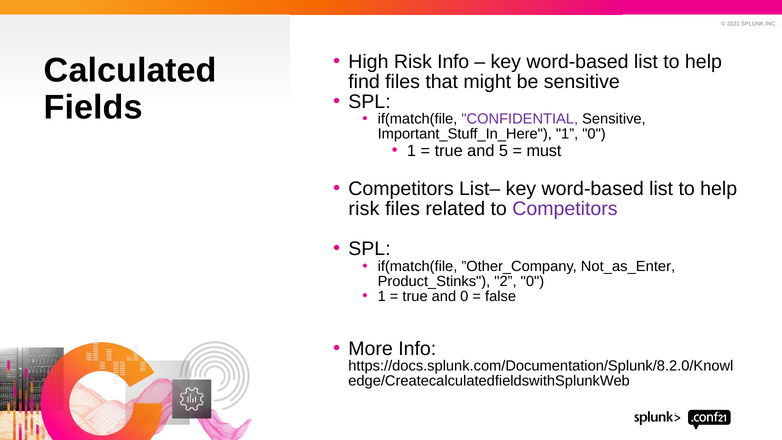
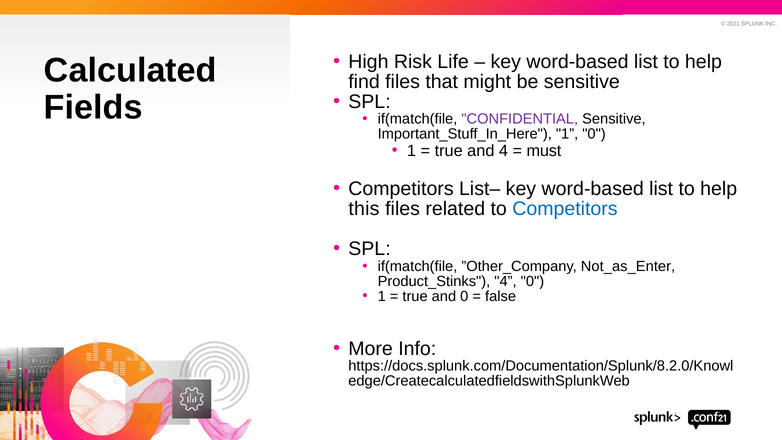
Risk Info: Info -> Life (453, 62)
and 5: 5 -> 4 (504, 151)
risk: risk -> this (364, 209)
Competitors colour: purple -> blue (565, 209)
Product_Stinks 2: 2 -> 4 (506, 281)
